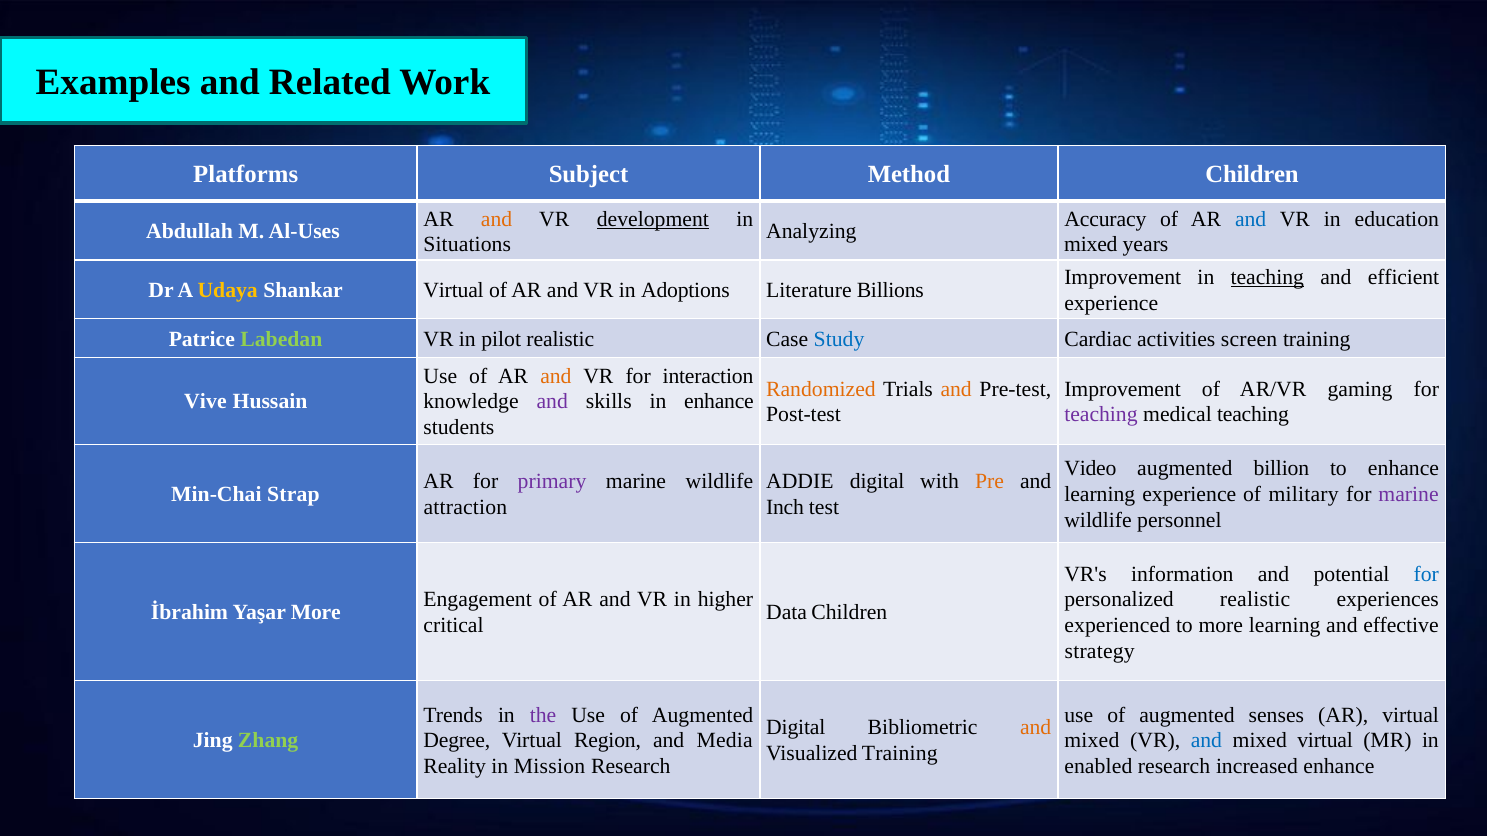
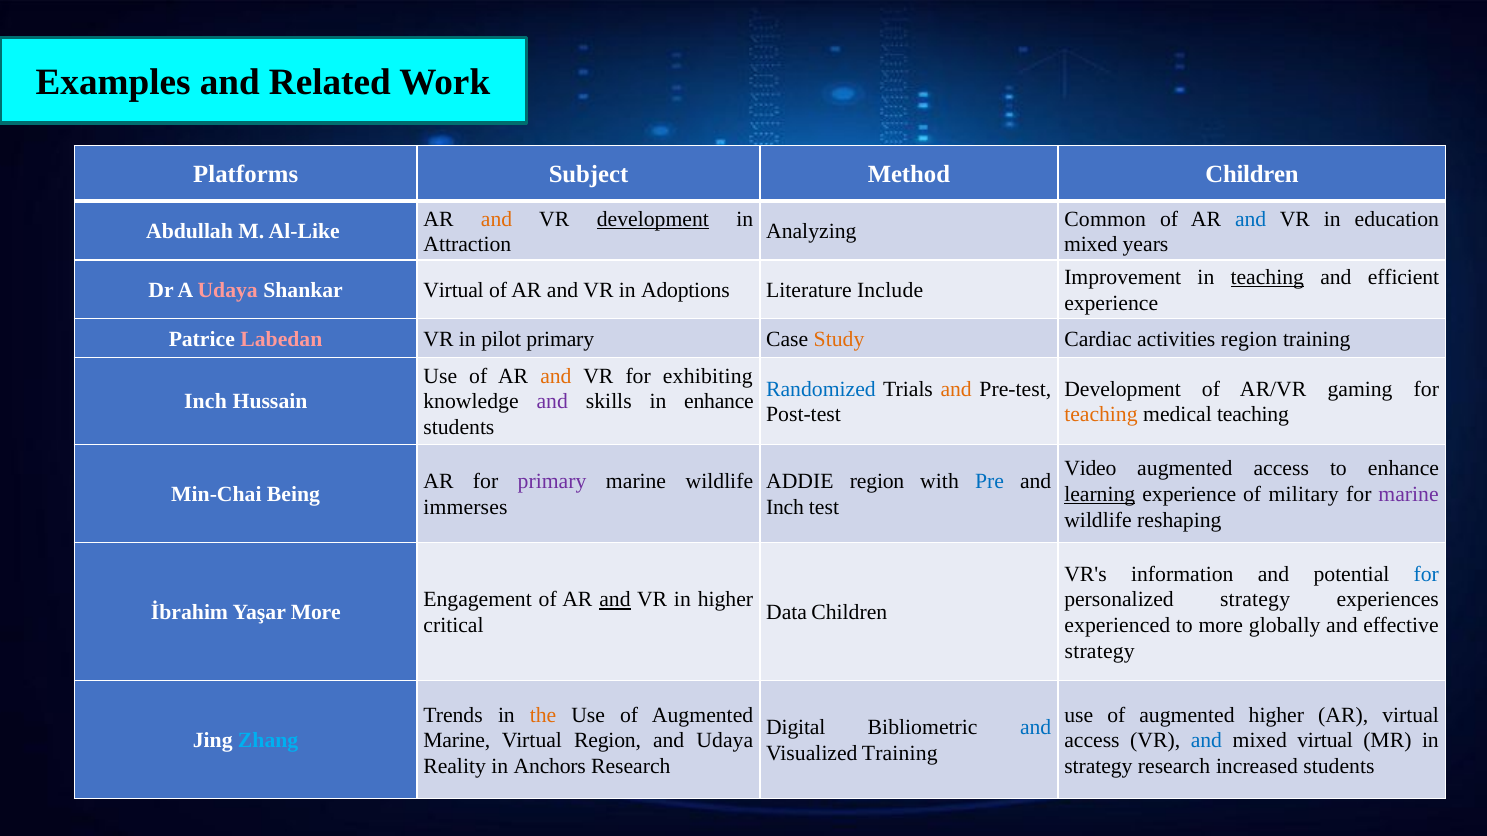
Accuracy: Accuracy -> Common (1105, 219)
Al-Uses: Al-Uses -> Al-Like (304, 232)
Situations: Situations -> Attraction (467, 245)
Udaya colour: yellow -> pink (228, 290)
Billions: Billions -> Include (890, 290)
Labedan colour: light green -> pink (281, 339)
pilot realistic: realistic -> primary (560, 339)
Study colour: blue -> orange (839, 339)
activities screen: screen -> region (1249, 339)
interaction: interaction -> exhibiting (708, 376)
Randomized colour: orange -> blue (821, 389)
Improvement: Improvement -> Development (1123, 389)
Vive: Vive -> Inch (205, 402)
teaching colour: purple -> orange (1101, 415)
augmented billion: billion -> access (1281, 469)
ADDIE digital: digital -> region (877, 482)
Pre colour: orange -> blue (989, 482)
Strap: Strap -> Being (294, 495)
learning underline: none -> present (1100, 495)
attraction: attraction -> immerses (465, 508)
personnel: personnel -> reshaping (1179, 520)
and underline: none -> present (615, 600)
personalized realistic: realistic -> strategy (1255, 600)
more learning: learning -> globally (1285, 626)
the colour: purple -> orange (543, 715)
augmented senses: senses -> higher (1276, 715)
and colour: orange -> blue (1036, 728)
Zhang colour: light green -> light blue (268, 741)
Degree: Degree -> Marine (457, 741)
and Media: Media -> Udaya (725, 741)
mixed: mixed -> access (1092, 741)
Mission: Mission -> Anchors (550, 767)
enabled: enabled -> strategy (1098, 767)
increased enhance: enhance -> students (1339, 767)
